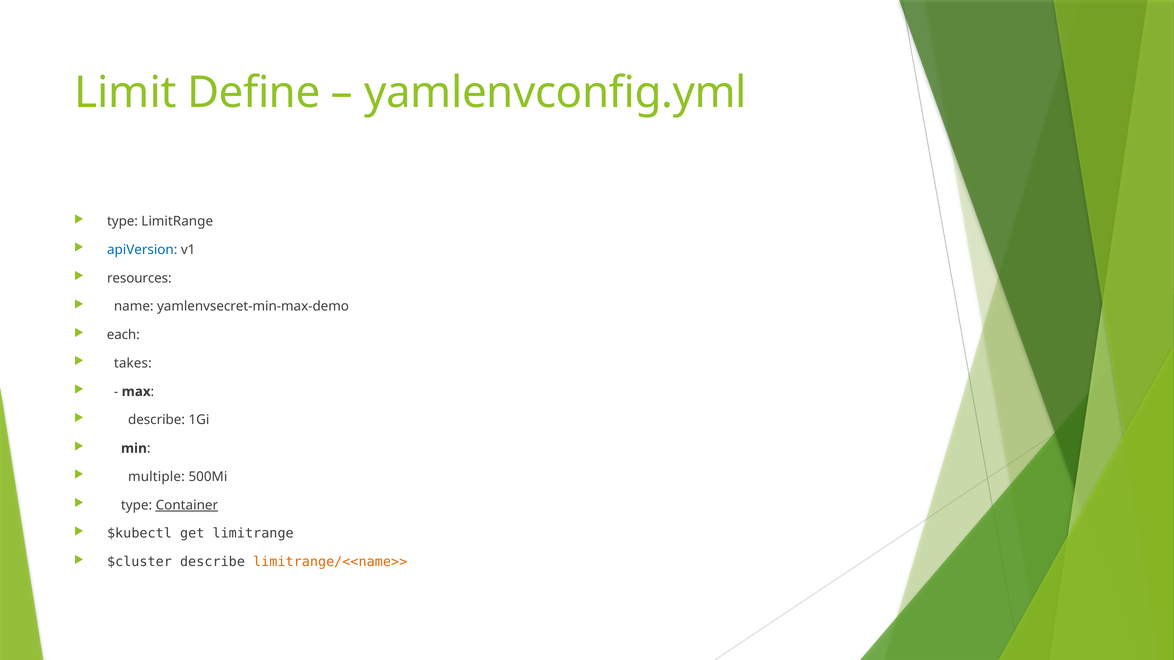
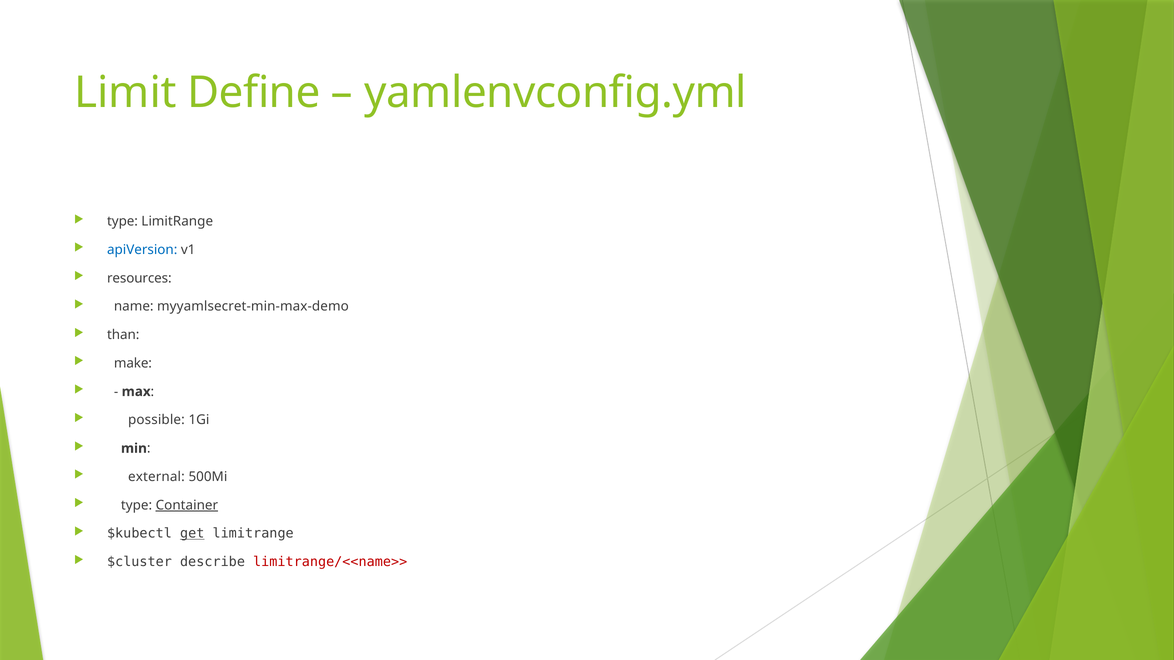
yamlenvsecret-min-max-demo: yamlenvsecret-min-max-demo -> myyamlsecret-min-max-demo (253, 307)
each: each -> than (123, 335)
takes: takes -> make (133, 363)
describe: describe -> possible (156, 420)
multiple: multiple -> external (156, 477)
get underline: none -> present (192, 534)
limitrange/<<name>> colour: orange -> red (330, 562)
